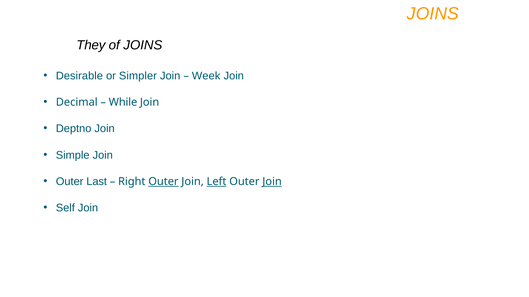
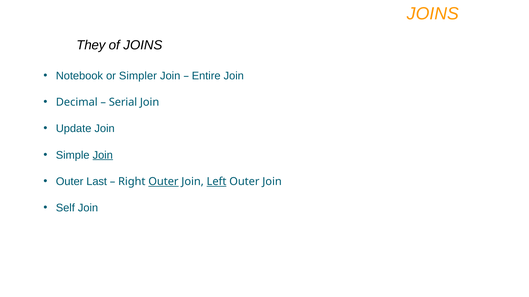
Desirable: Desirable -> Notebook (79, 76)
Week: Week -> Entire (206, 76)
While: While -> Serial (123, 102)
Deptno: Deptno -> Update (74, 129)
Join underline: none -> present (103, 155)
Join underline: present -> none (272, 182)
